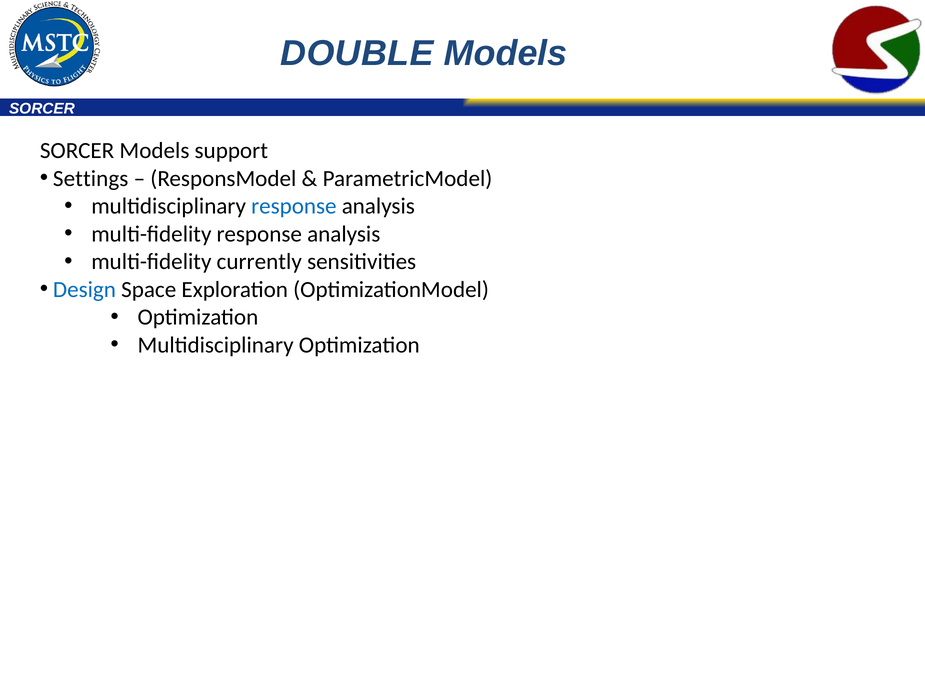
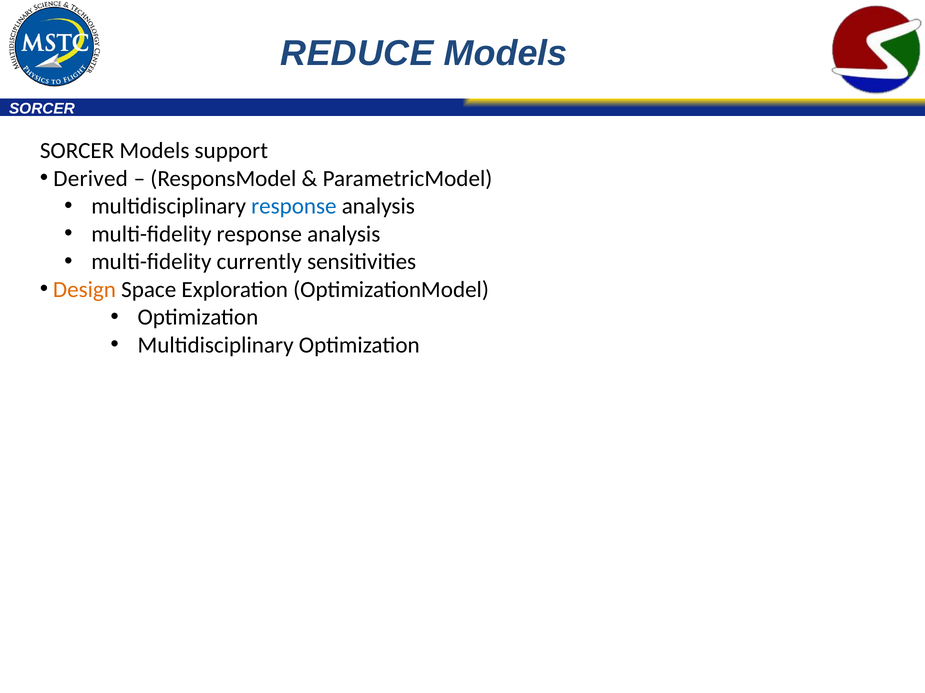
DOUBLE: DOUBLE -> REDUCE (357, 54)
Settings: Settings -> Derived (91, 179)
Design colour: blue -> orange (84, 290)
